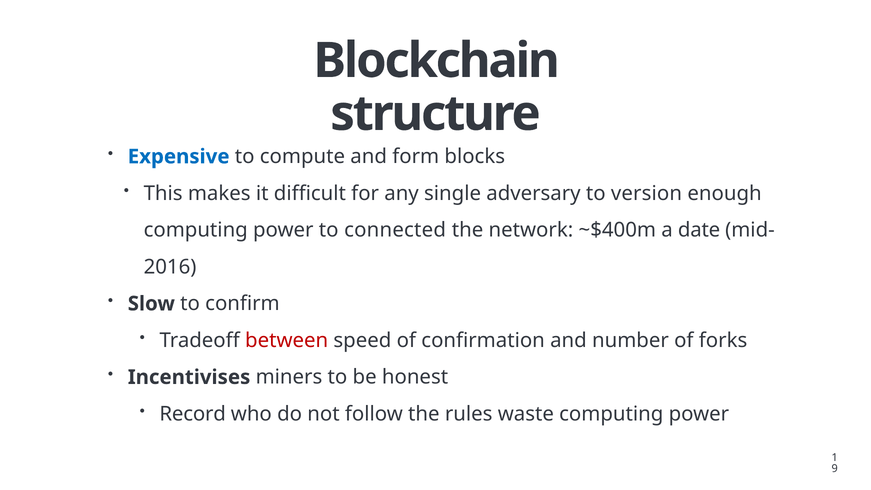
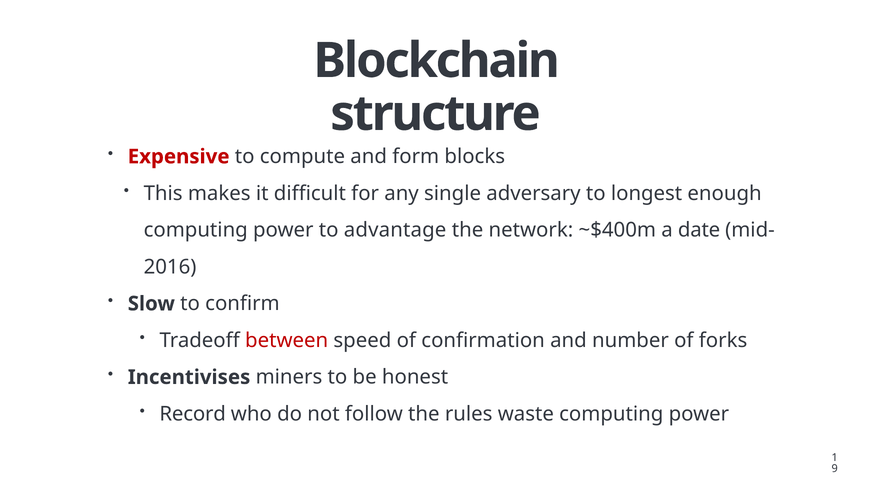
Expensive colour: blue -> red (179, 157)
version: version -> longest (647, 193)
connected: connected -> advantage (395, 230)
